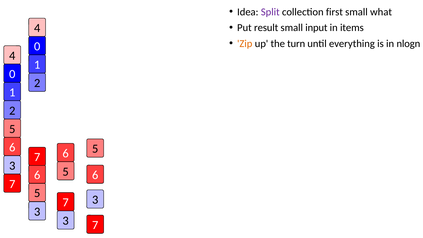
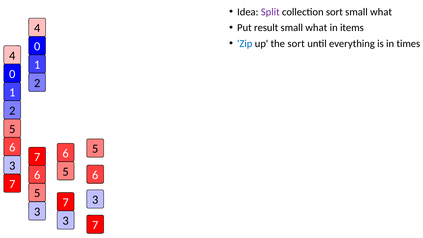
collection first: first -> sort (334, 12)
input: input -> what (316, 28)
Zip colour: orange -> blue (245, 44)
the turn: turn -> sort (296, 44)
nlogn: nlogn -> times (408, 44)
